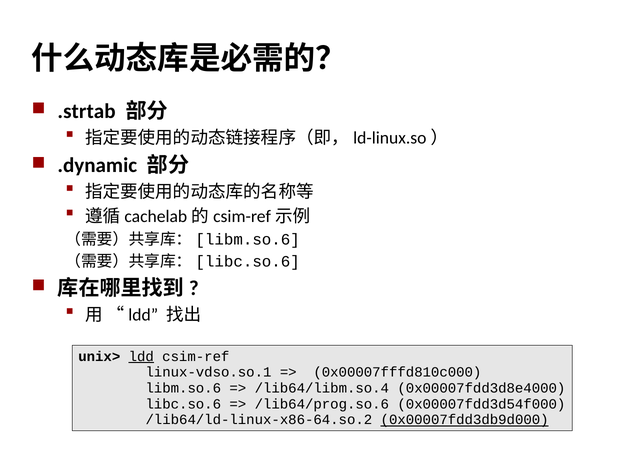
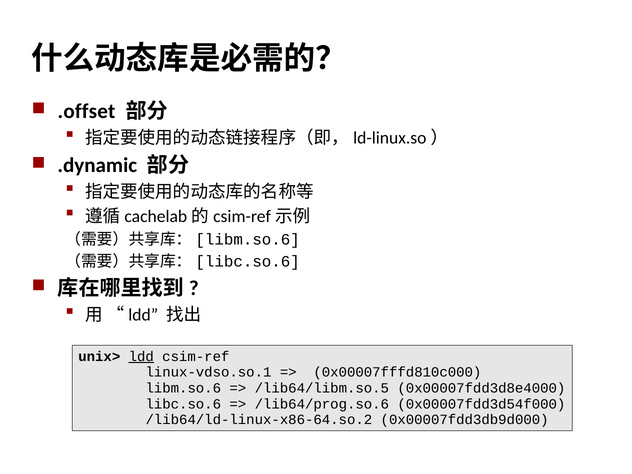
.strtab: .strtab -> .offset (86, 111)
/lib64/libm.so.4: /lib64/libm.so.4 -> /lib64/libm.so.5 (322, 388)
0x00007fdd3db9d000 underline: present -> none (465, 420)
